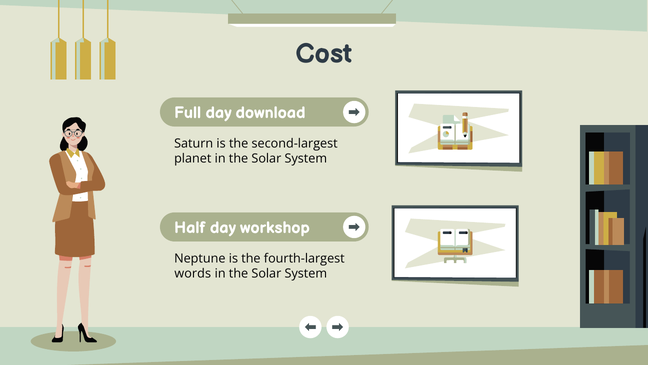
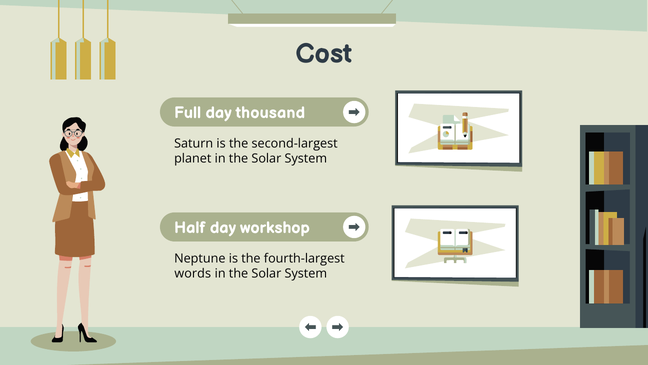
download: download -> thousand (270, 113)
